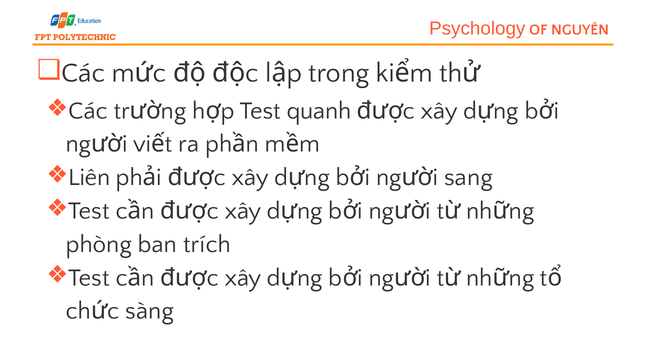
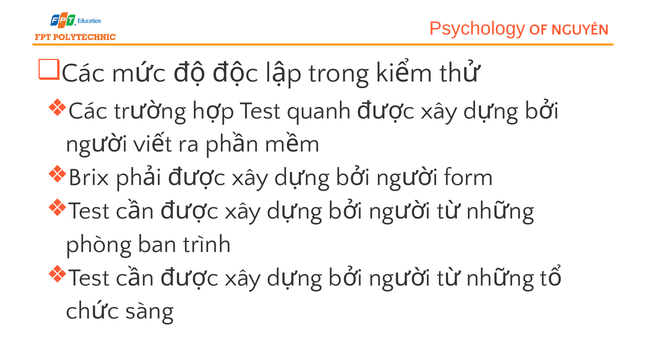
Liên: Liên -> Brix (89, 178)
sang: sang -> form (469, 178)
trích: trích -> trình (207, 244)
